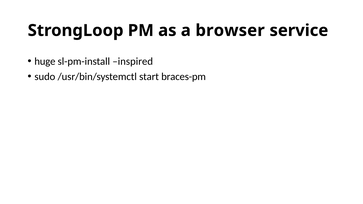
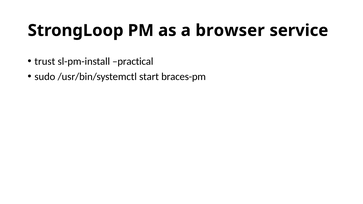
huge: huge -> trust (45, 61)
inspired: inspired -> practical (133, 61)
